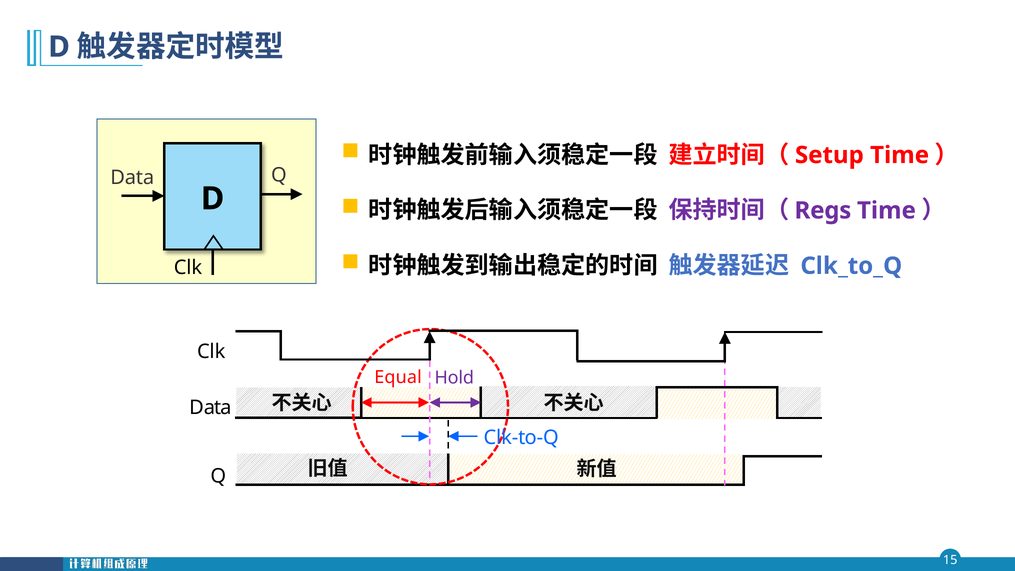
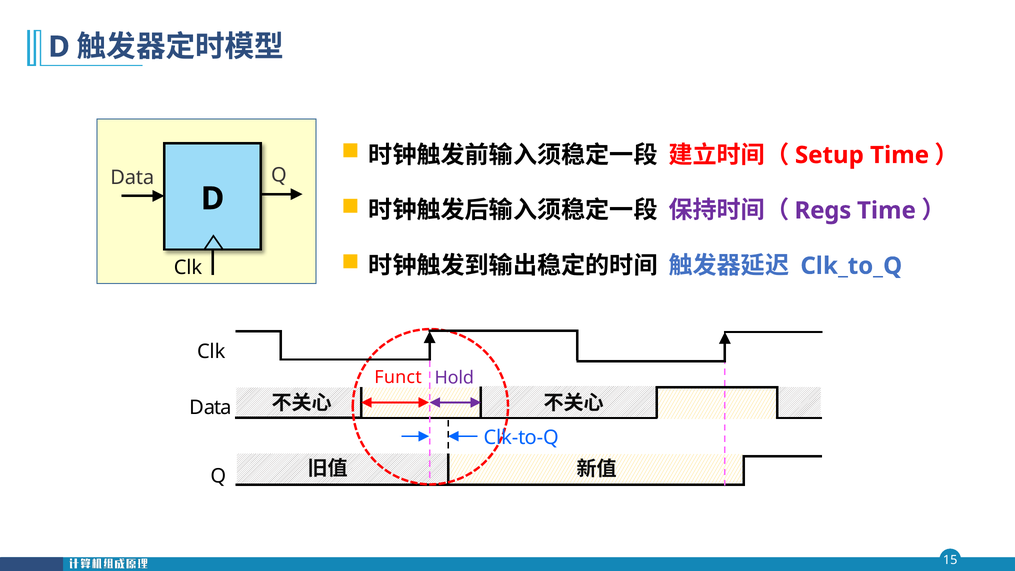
Equal: Equal -> Funct (398, 377)
